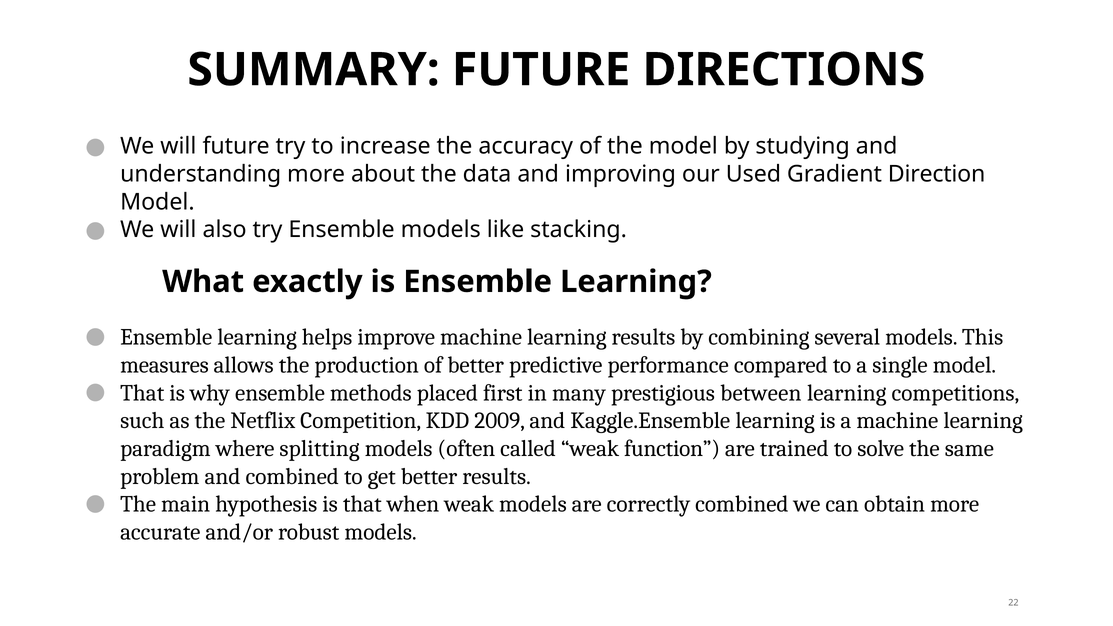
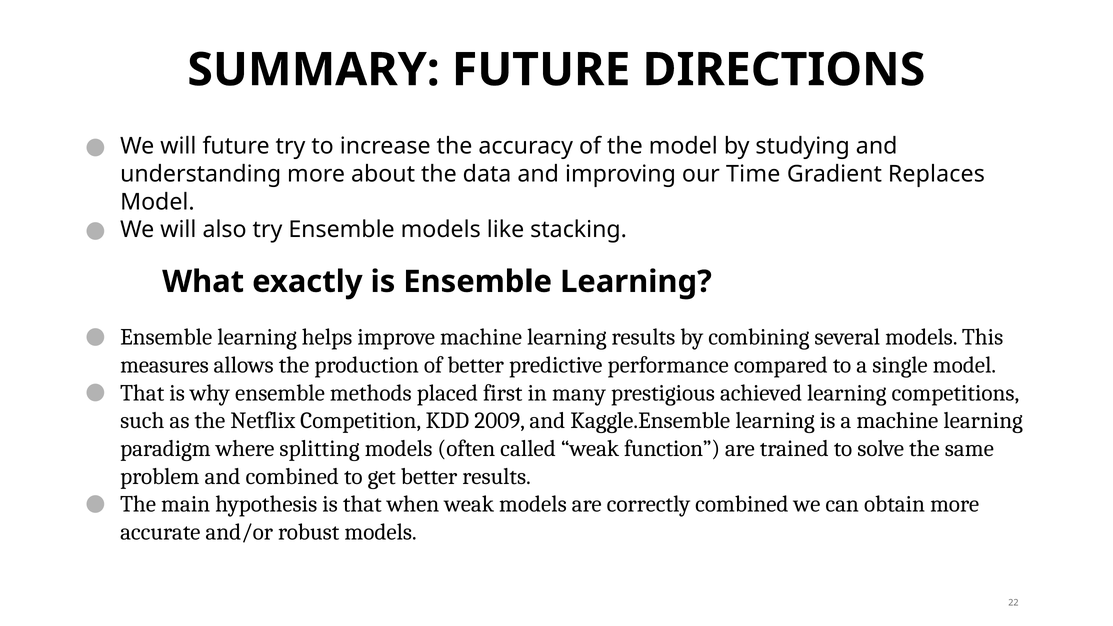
Used: Used -> Time (753, 174)
Direction: Direction -> Replaces (936, 174)
between: between -> achieved (761, 393)
